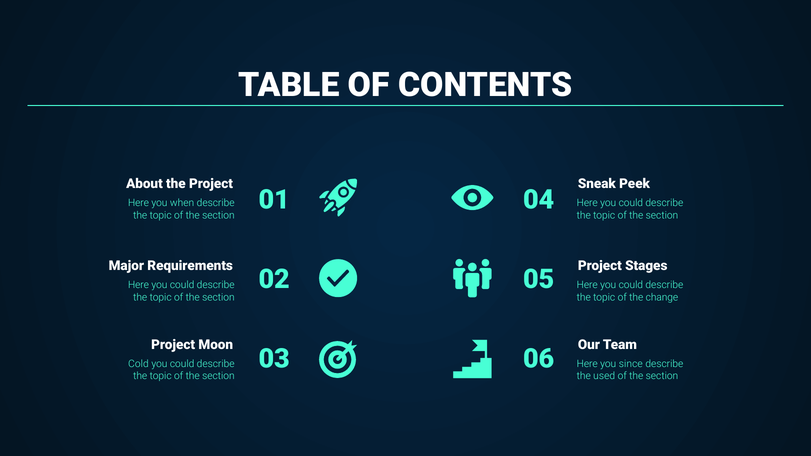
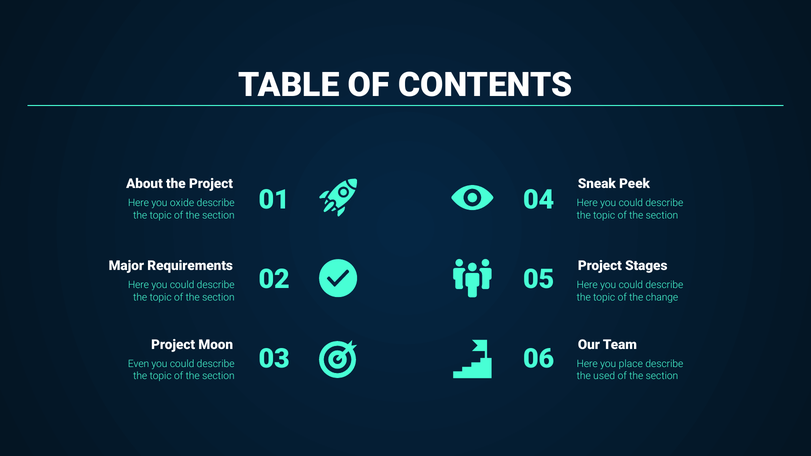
when: when -> oxide (182, 203)
Cold: Cold -> Even (139, 364)
since: since -> place (631, 364)
